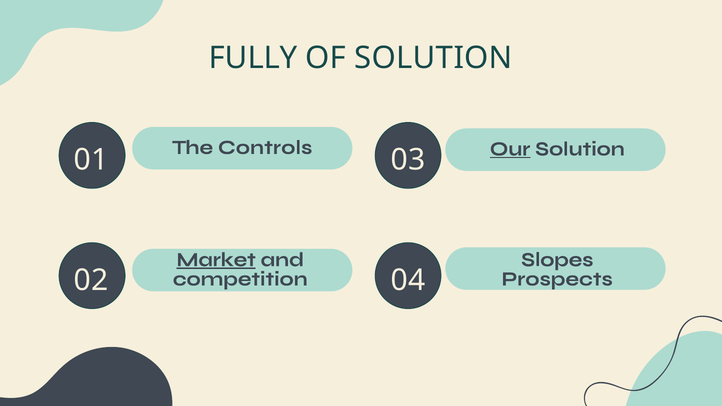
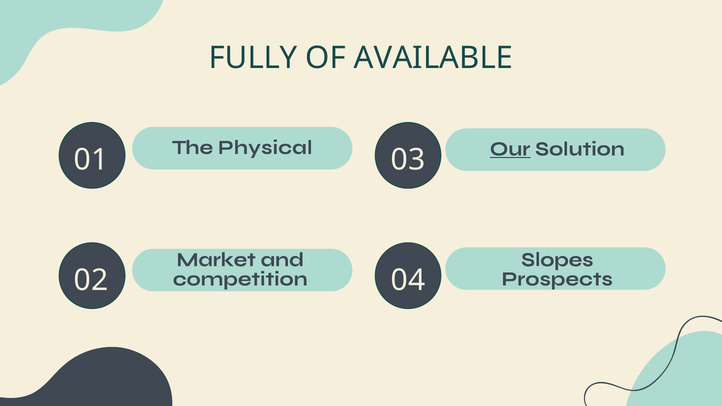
OF SOLUTION: SOLUTION -> AVAILABLE (434, 58)
Controls: Controls -> Physical (265, 147)
Market underline: present -> none (216, 260)
